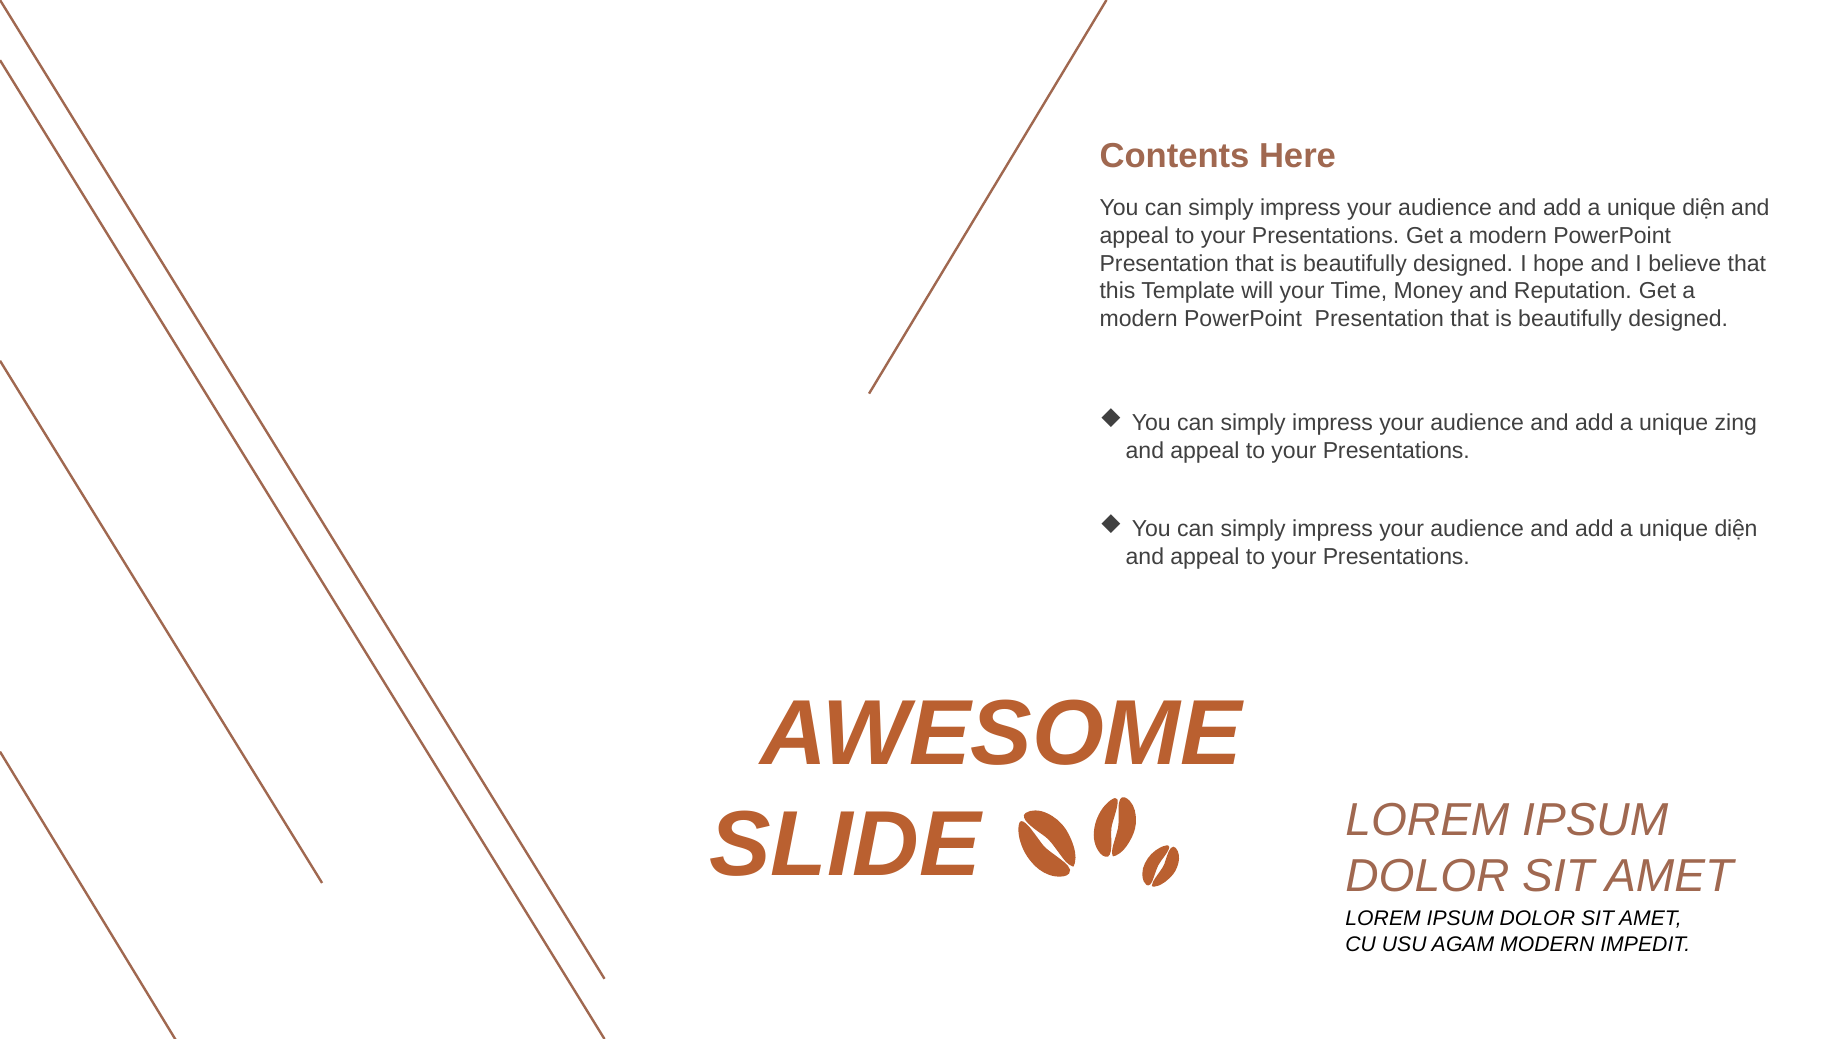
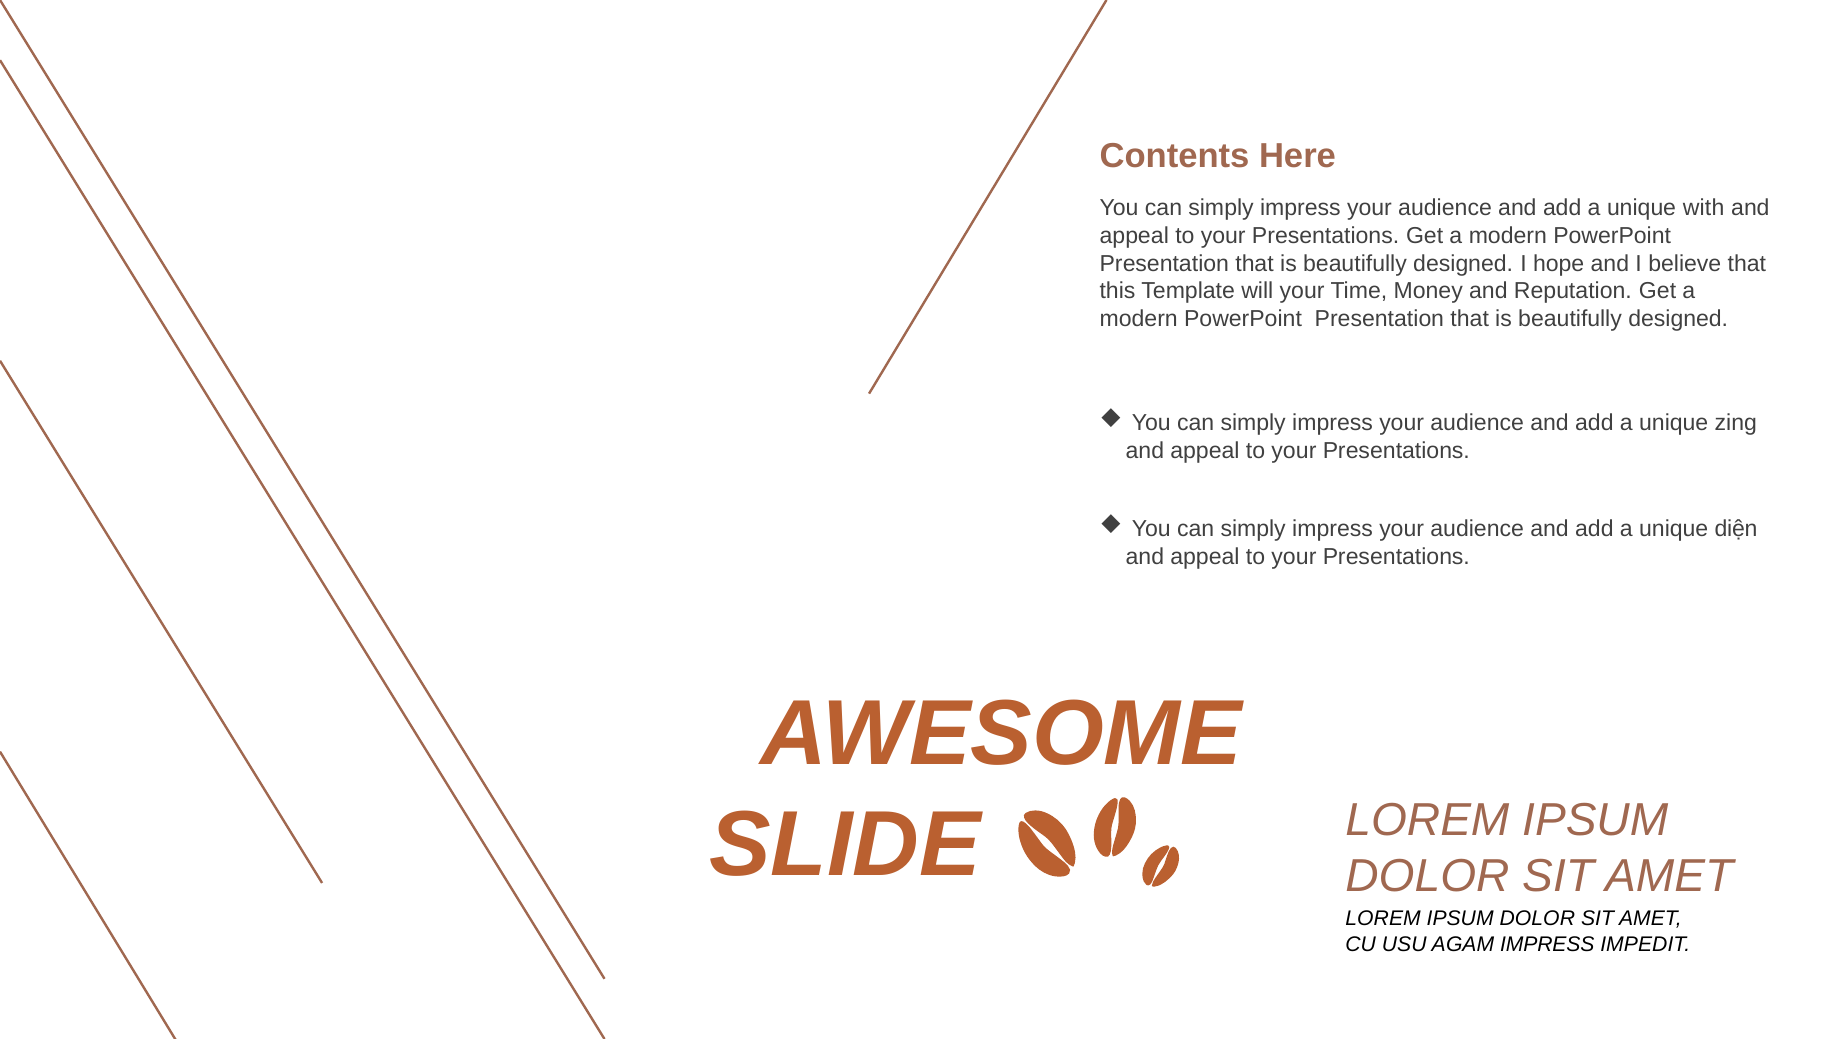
diện: diện -> with (1704, 208)
AGAM MODERN: MODERN -> IMPRESS (1547, 944)
